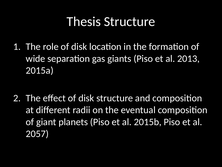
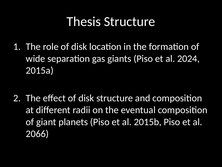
2013: 2013 -> 2024 (188, 58)
2057: 2057 -> 2066 (37, 133)
